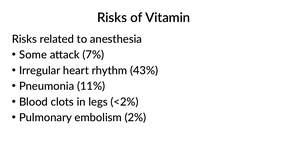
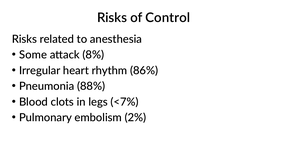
Vitamin: Vitamin -> Control (168, 18)
7%: 7% -> 8% (93, 55)
43%: 43% -> 86% (144, 71)
11%: 11% -> 88% (91, 86)
<2%: <2% -> <7% (125, 102)
